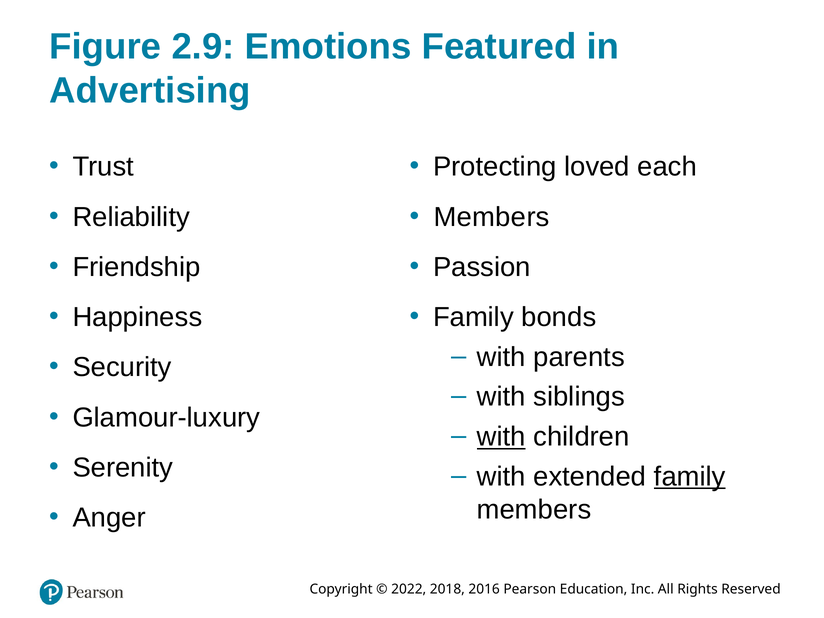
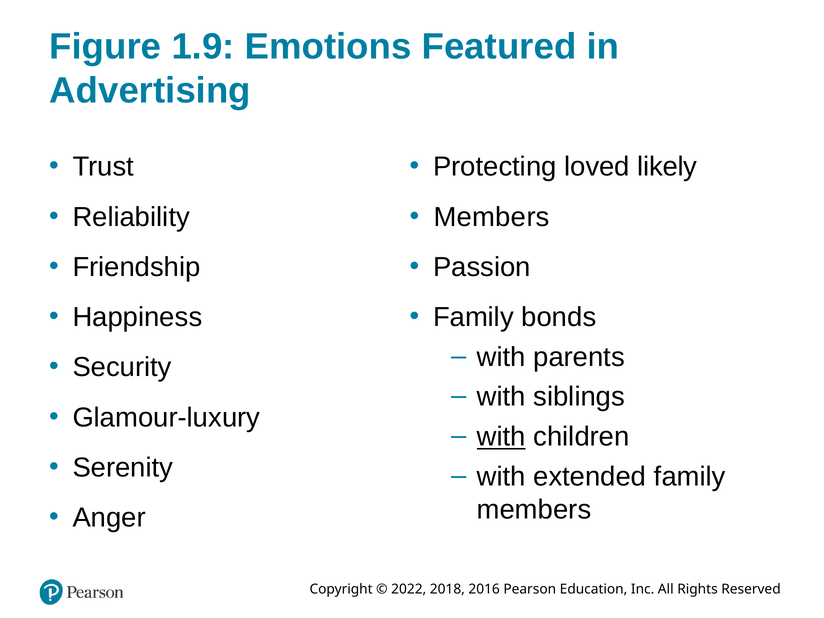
2.9: 2.9 -> 1.9 (203, 47)
each: each -> likely (667, 167)
family underline: present -> none (690, 477)
